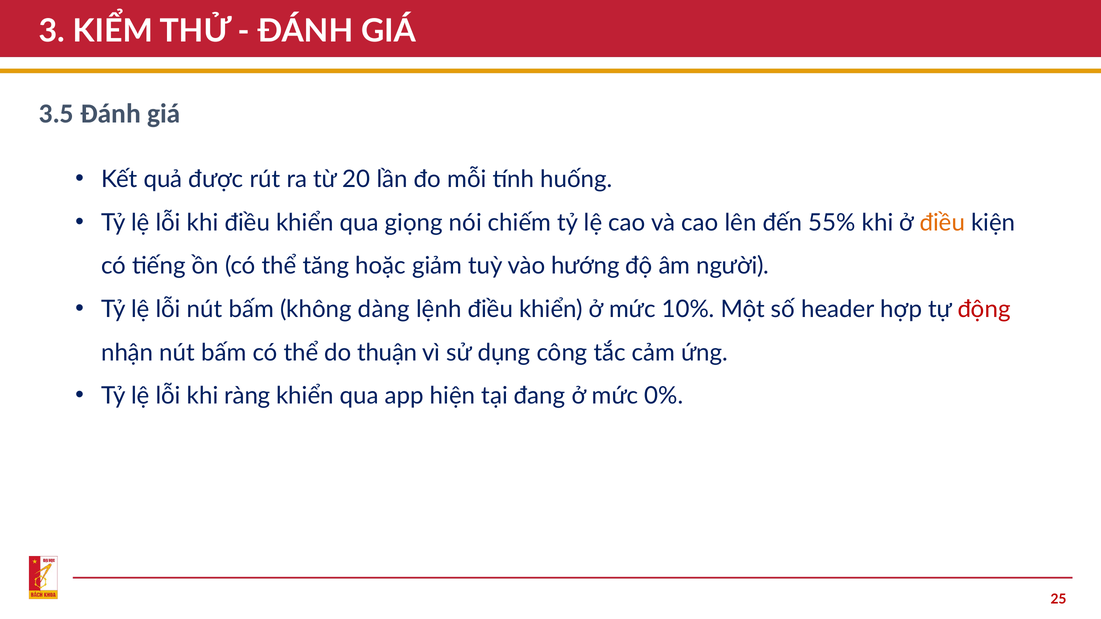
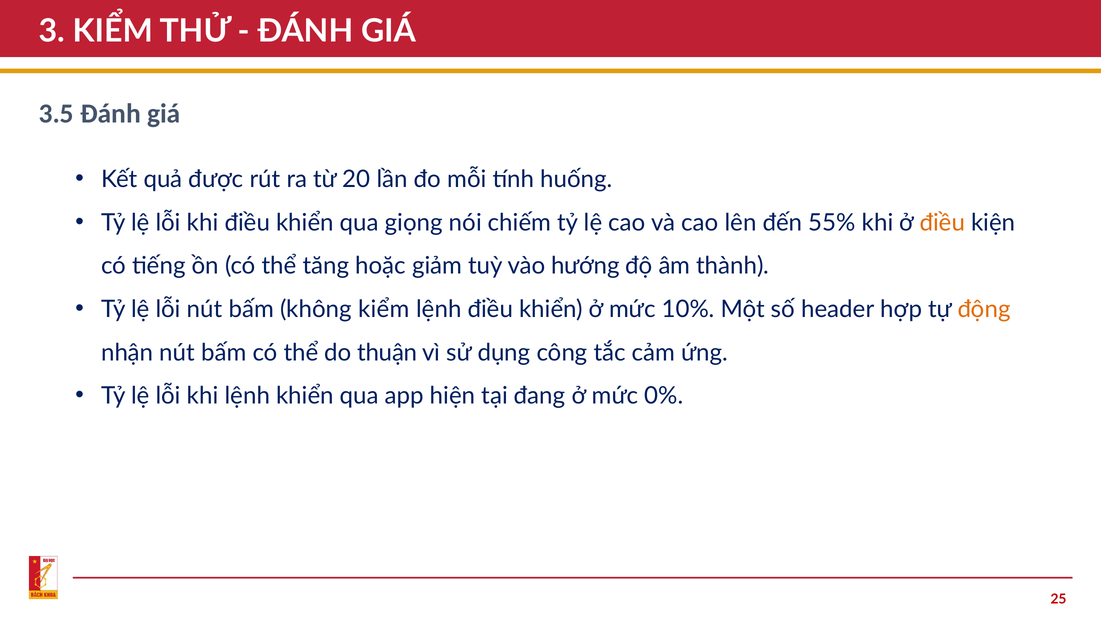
người: người -> thành (733, 266)
không dàng: dàng -> kiểm (384, 309)
động colour: red -> orange (984, 309)
khi ràng: ràng -> lệnh (247, 396)
